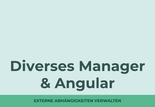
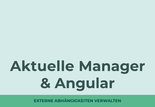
Diverses: Diverses -> Aktuelle (42, 66)
